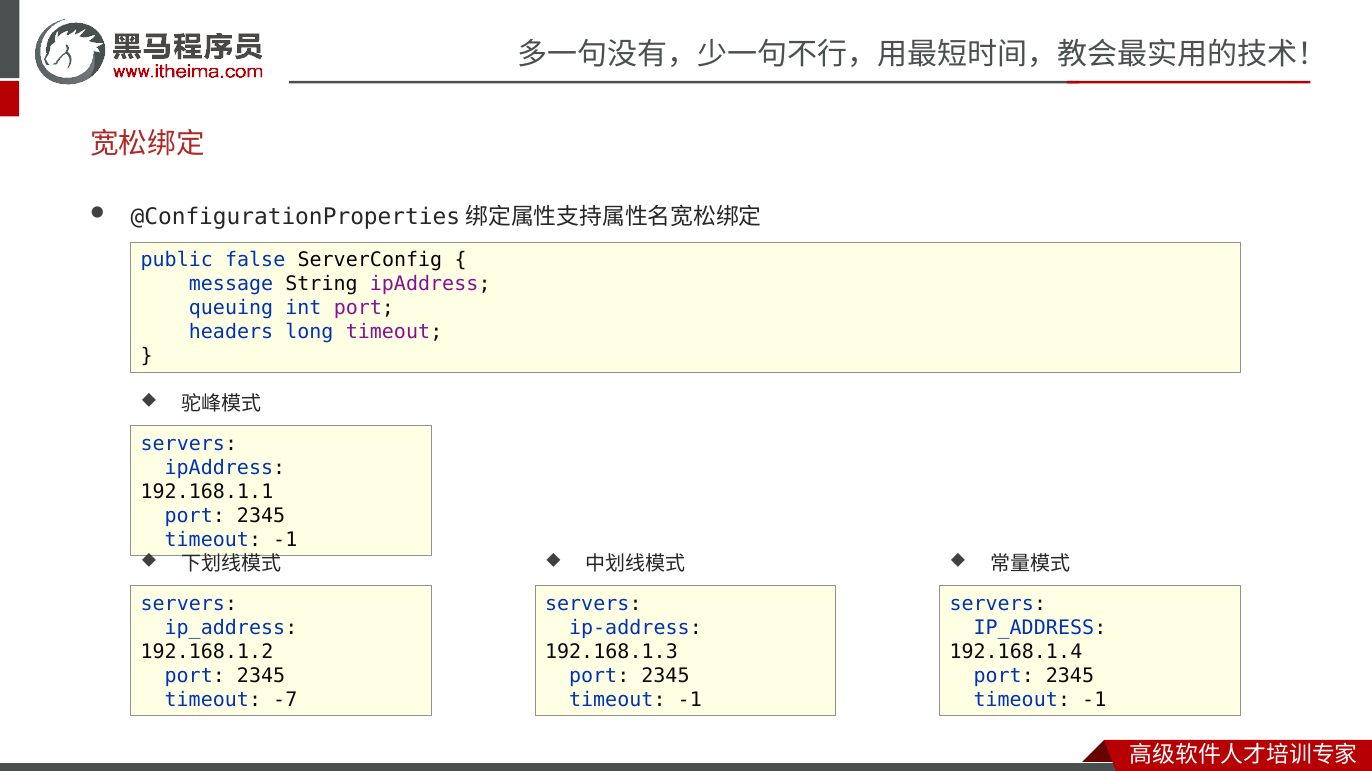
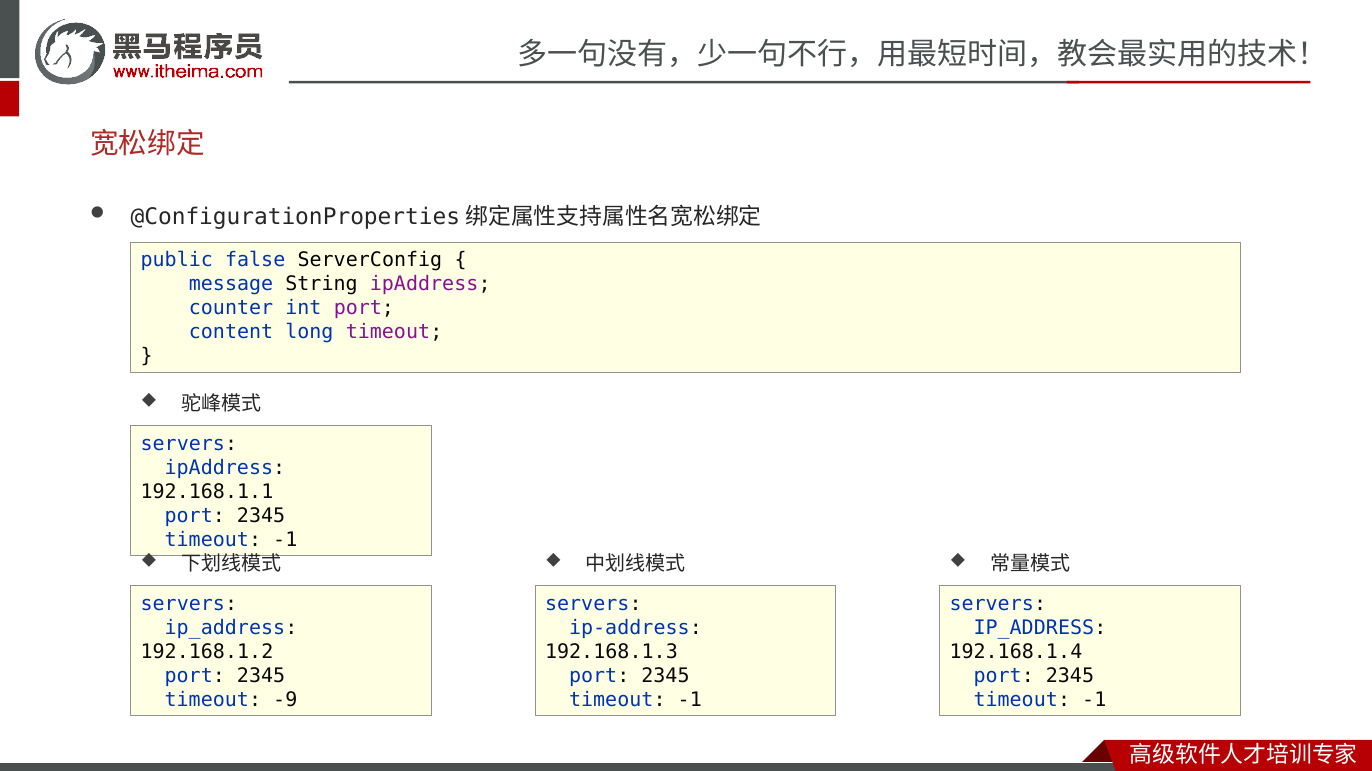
queuing: queuing -> counter (231, 308)
headers: headers -> content (231, 332)
-7: -7 -> -9 (285, 700)
